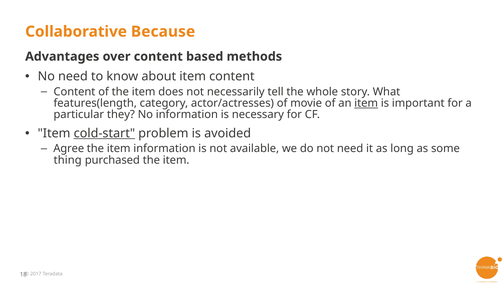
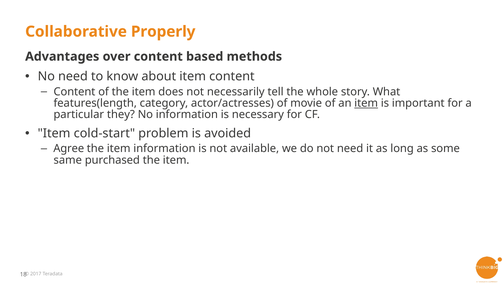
Because: Because -> Properly (163, 32)
cold-start underline: present -> none (104, 133)
thing: thing -> same (68, 160)
